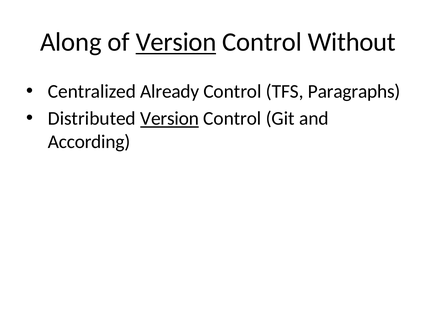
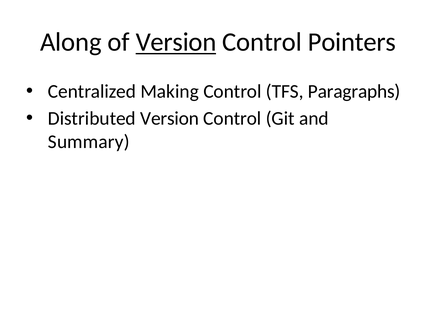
Without: Without -> Pointers (352, 42)
Already: Already -> Making (170, 91)
Version underline: present -> none (170, 119)
According: According -> Summary (89, 142)
